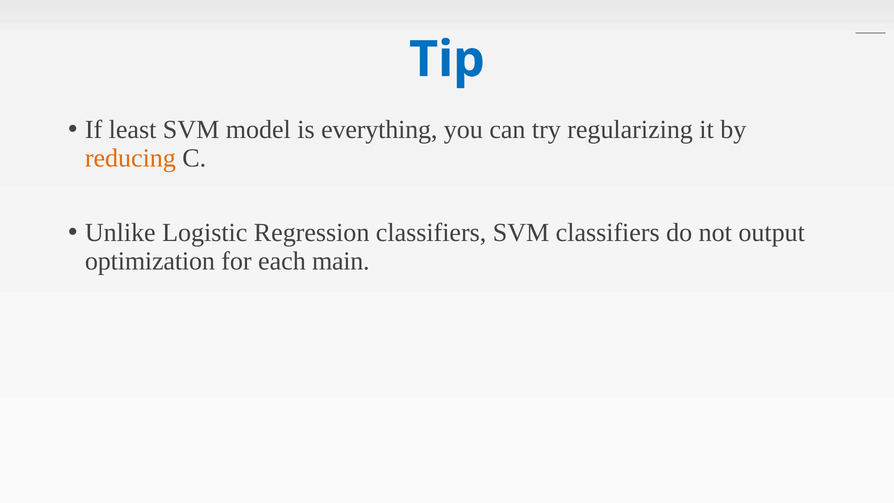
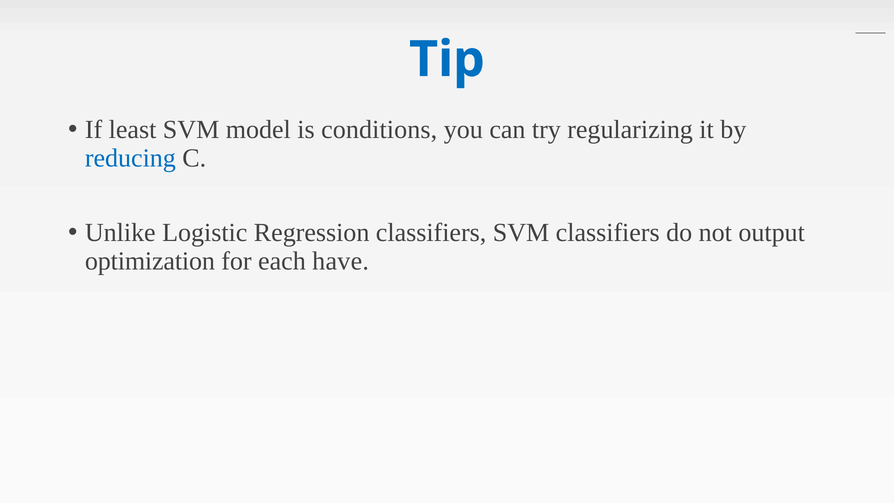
everything: everything -> conditions (379, 130)
reducing colour: orange -> blue (130, 158)
main: main -> have (341, 261)
